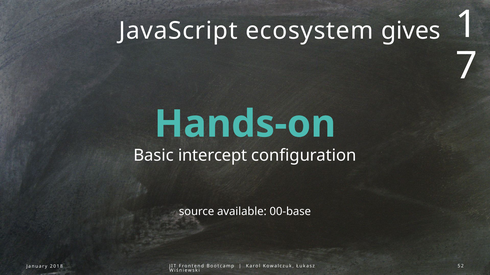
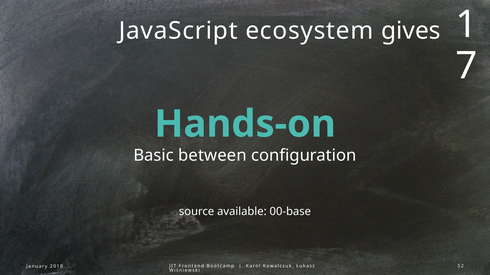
intercept: intercept -> between (212, 156)
